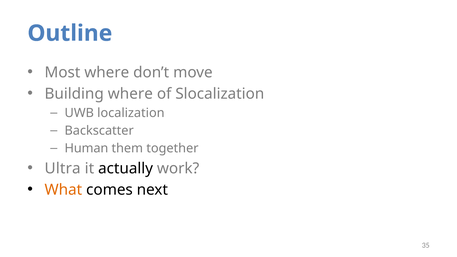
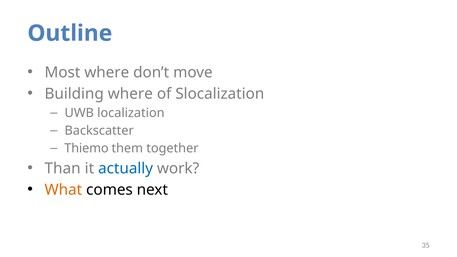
Human: Human -> Thiemo (86, 148)
Ultra: Ultra -> Than (63, 168)
actually colour: black -> blue (126, 168)
